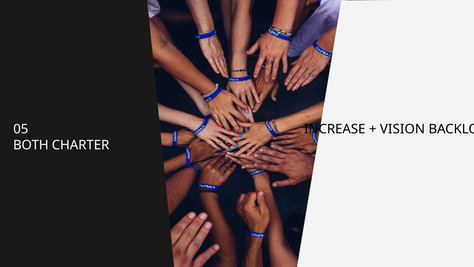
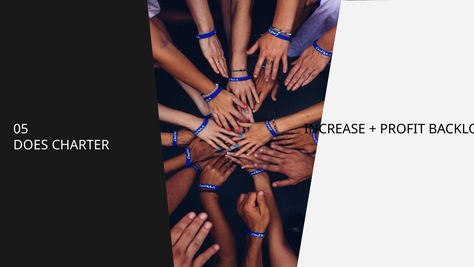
VISION: VISION -> PROFIT (403, 129)
BOTH: BOTH -> DOES (31, 145)
